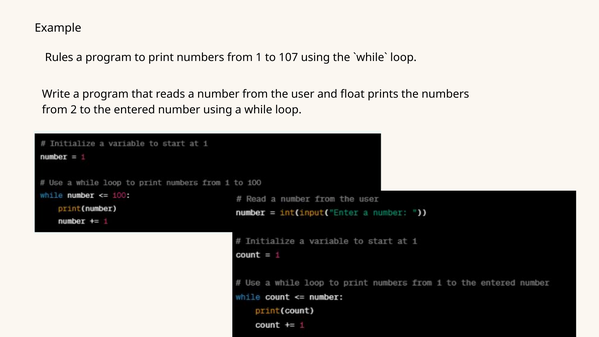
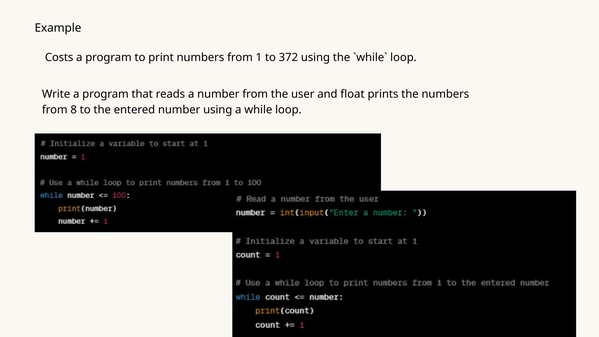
Rules: Rules -> Costs (59, 57)
107: 107 -> 372 (288, 57)
2: 2 -> 8 (74, 110)
